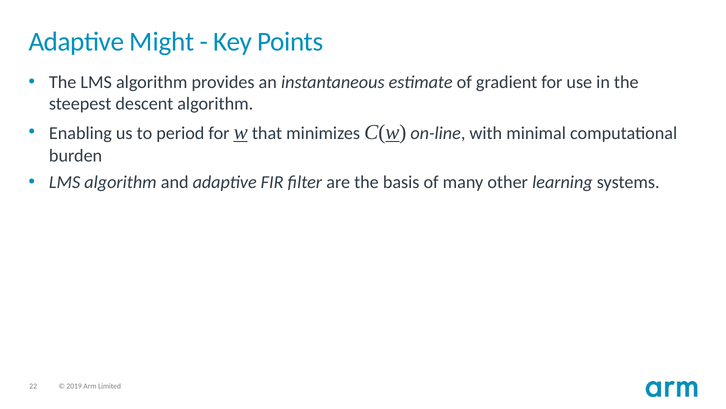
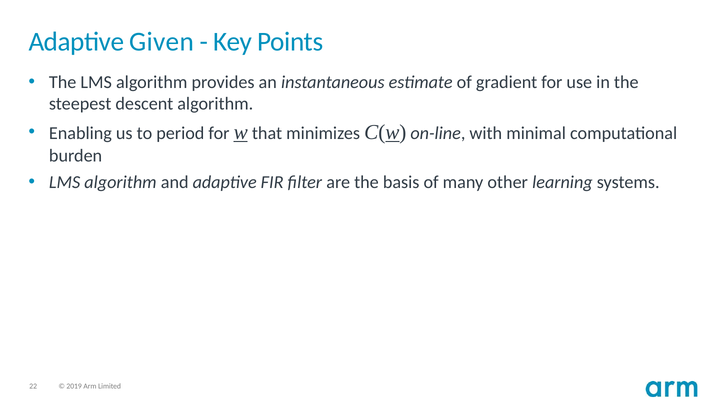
Might: Might -> Given (162, 42)
